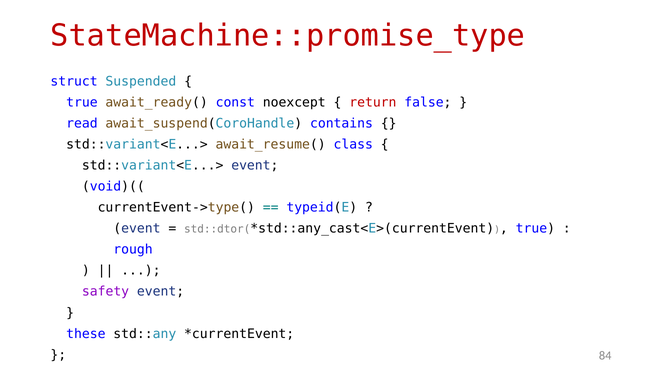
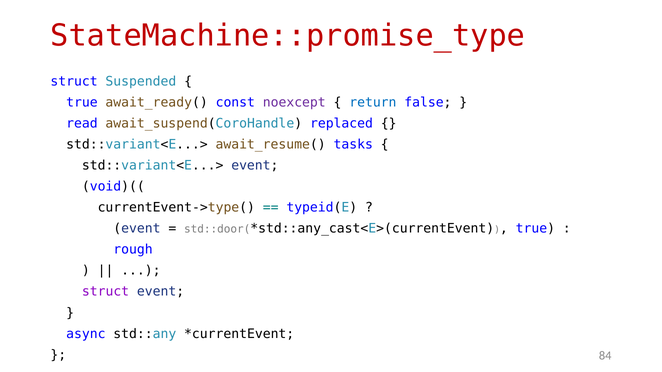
noexcept colour: black -> purple (294, 103)
return colour: red -> blue (373, 103)
contains: contains -> replaced (341, 124)
class: class -> tasks (353, 145)
std::dtor(: std::dtor( -> std::door( (217, 229)
safety: safety -> struct (106, 292)
these: these -> async (86, 334)
